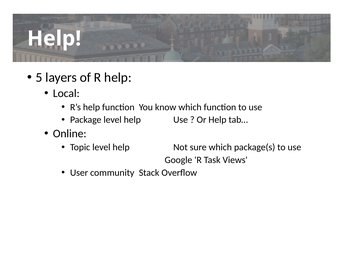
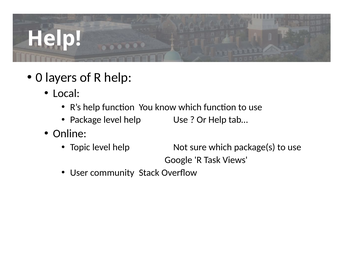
5: 5 -> 0 (39, 78)
